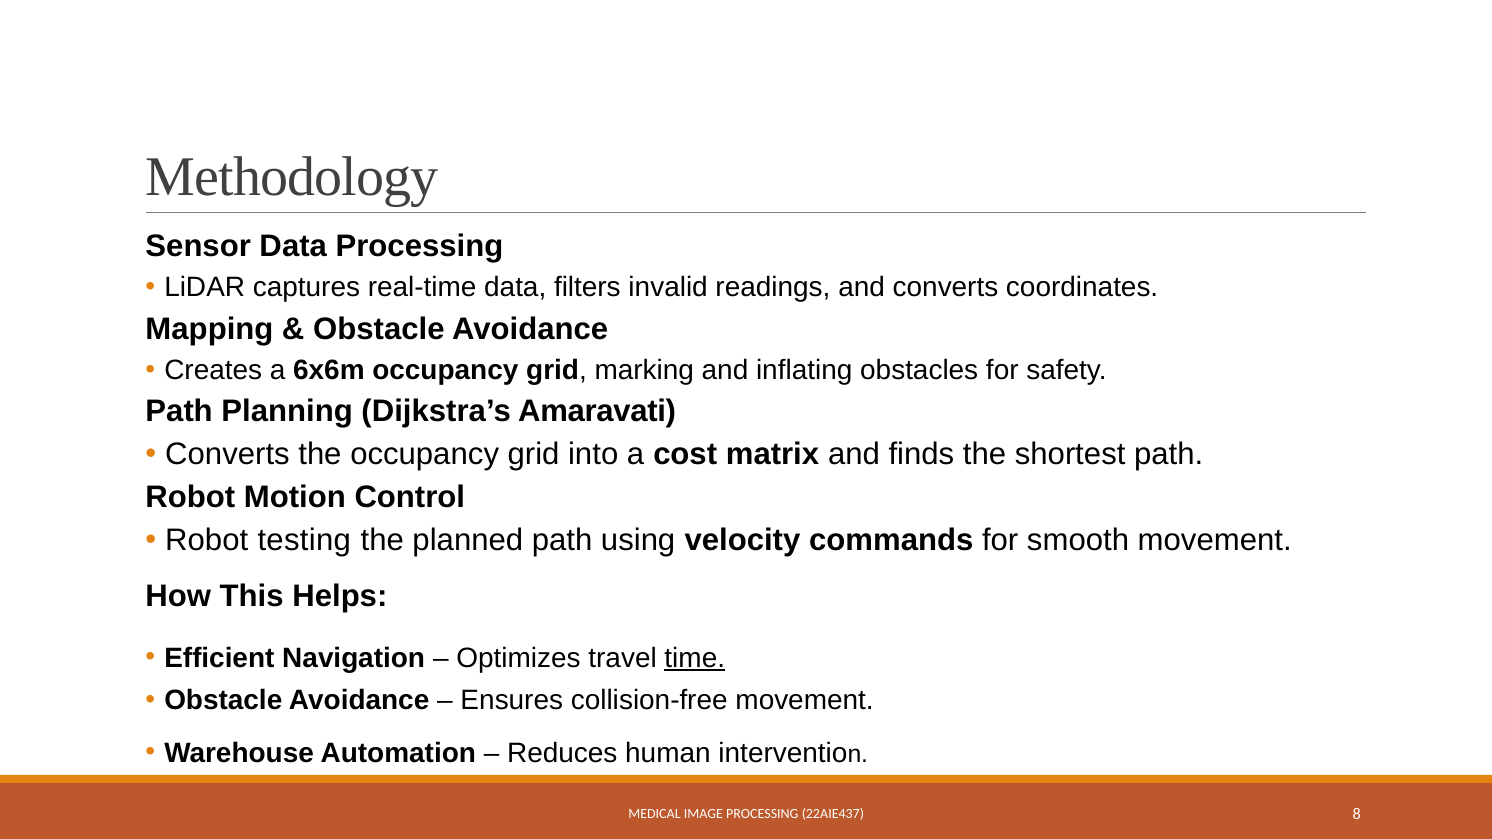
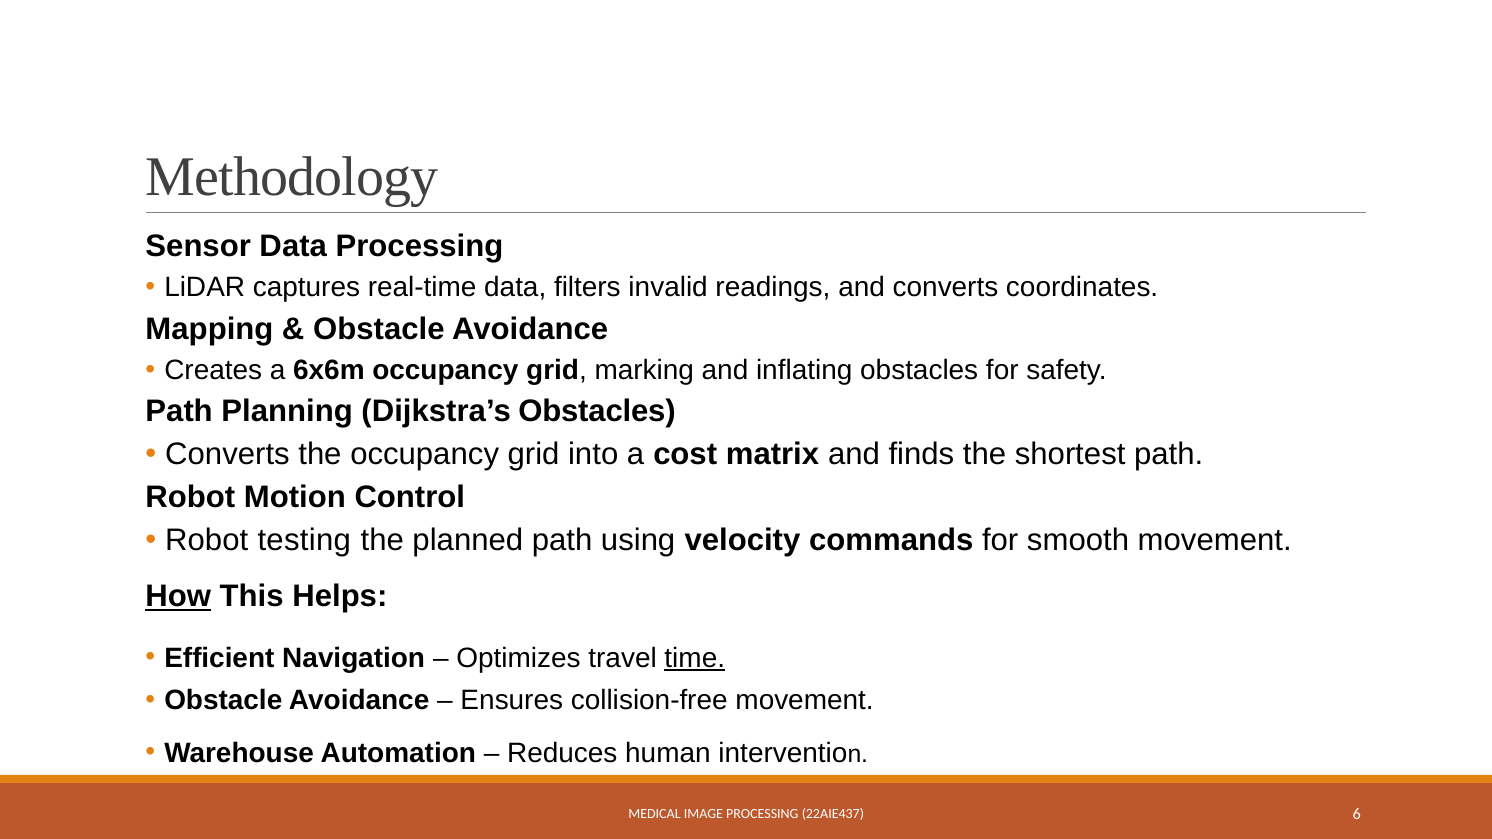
Dijkstra’s Amaravati: Amaravati -> Obstacles (597, 412)
How underline: none -> present (178, 597)
8: 8 -> 6 (1357, 814)
